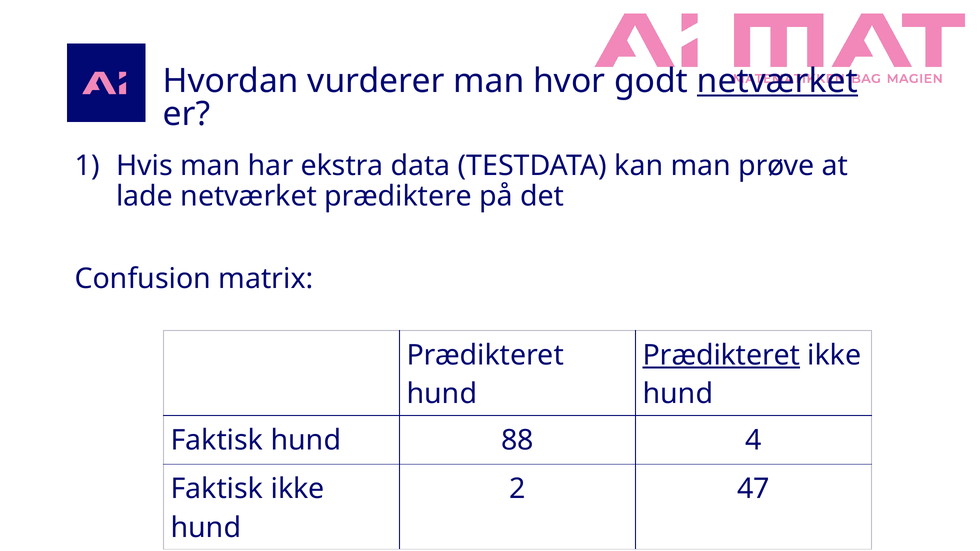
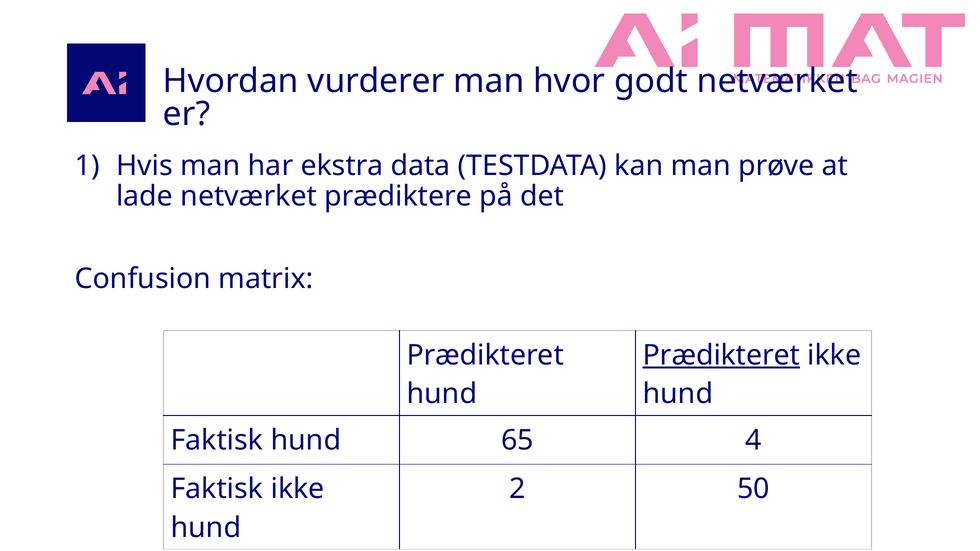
netværket underline: present -> none (777, 81)
88: 88 -> 65 (517, 440)
47: 47 -> 50 (753, 489)
